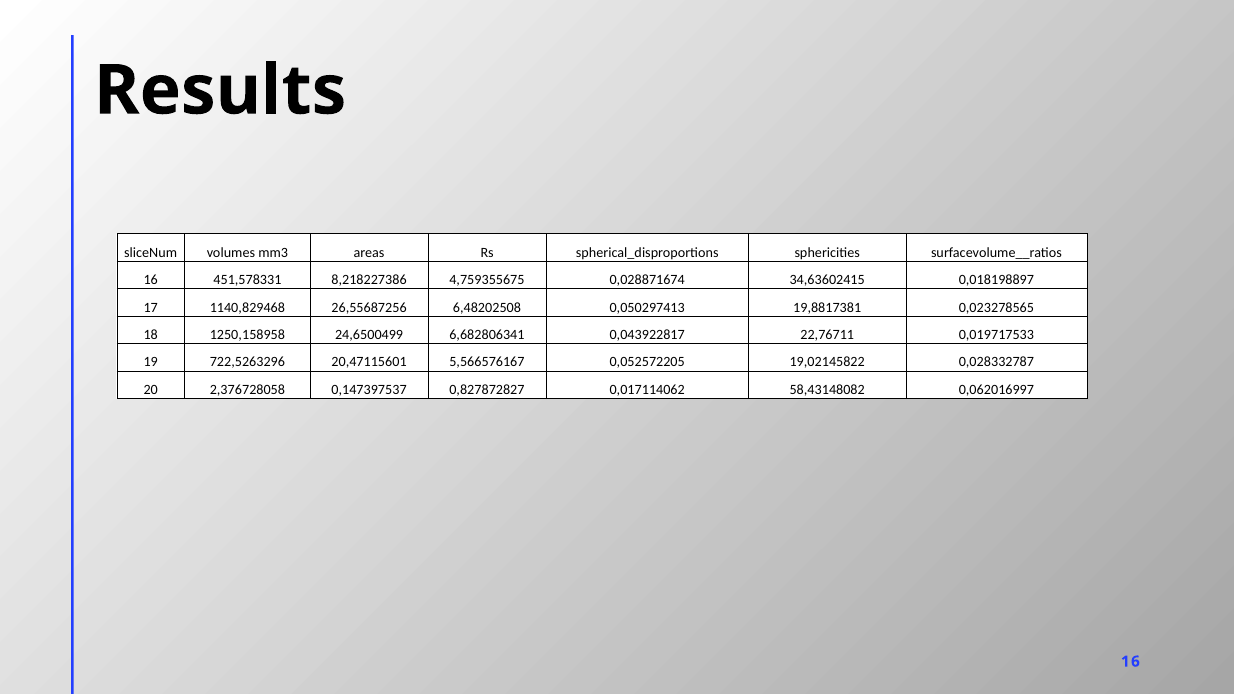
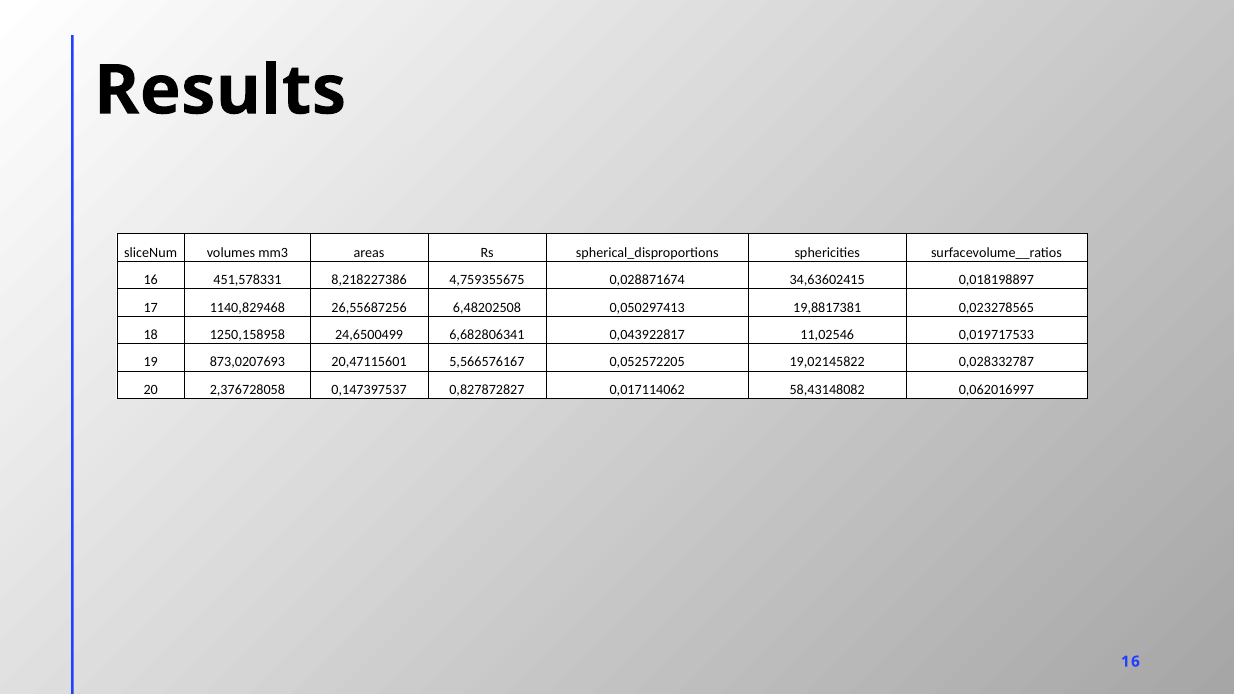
22,76711: 22,76711 -> 11,02546 (827, 335)
722,5263296: 722,5263296 -> 873,0207693 (247, 362)
